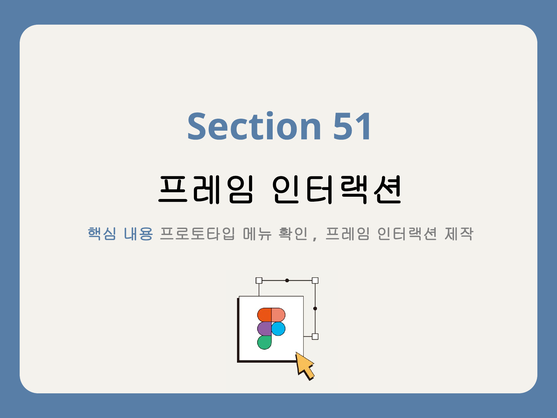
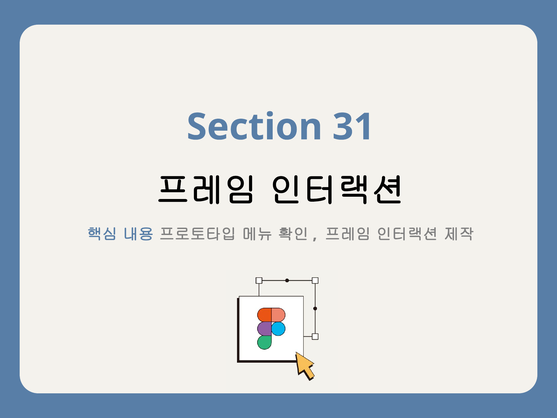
51: 51 -> 31 (354, 127)
